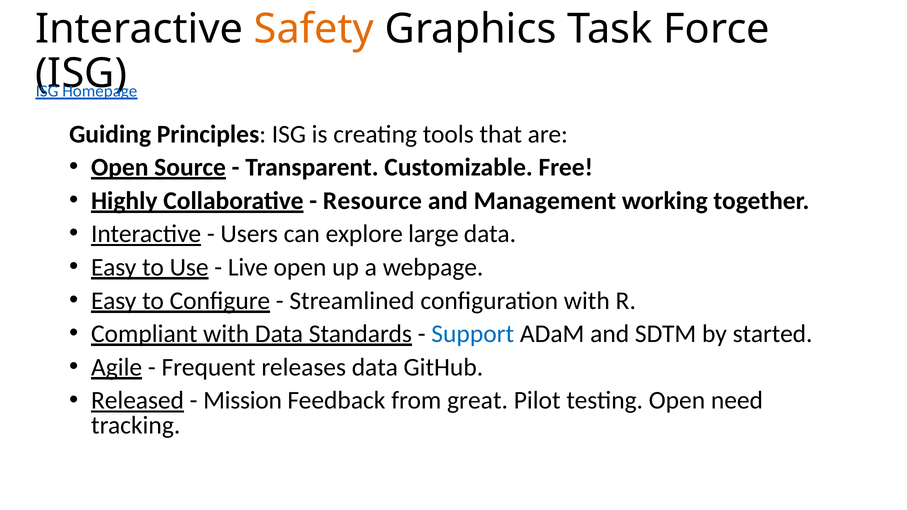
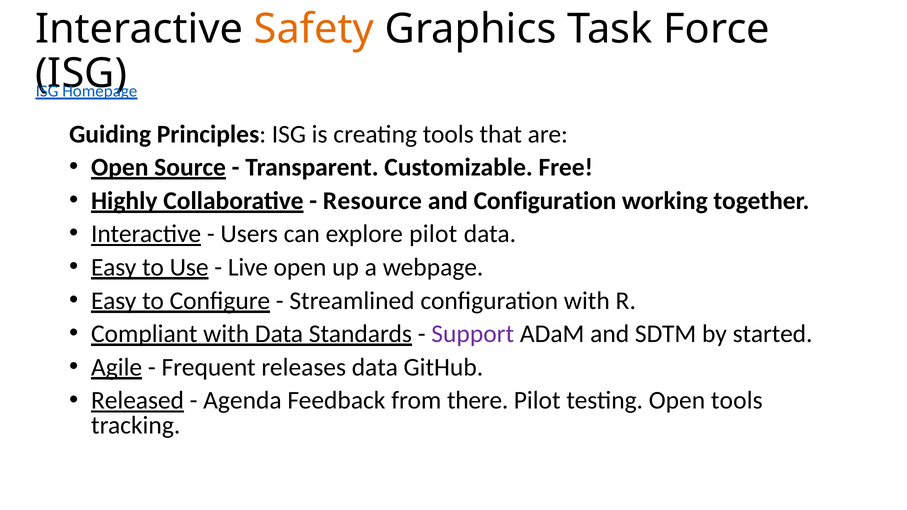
and Management: Management -> Configuration (545, 201)
explore large: large -> pilot (433, 234)
Support colour: blue -> purple (473, 334)
Mission: Mission -> Agenda (242, 401)
great: great -> there (478, 401)
Open need: need -> tools (737, 401)
